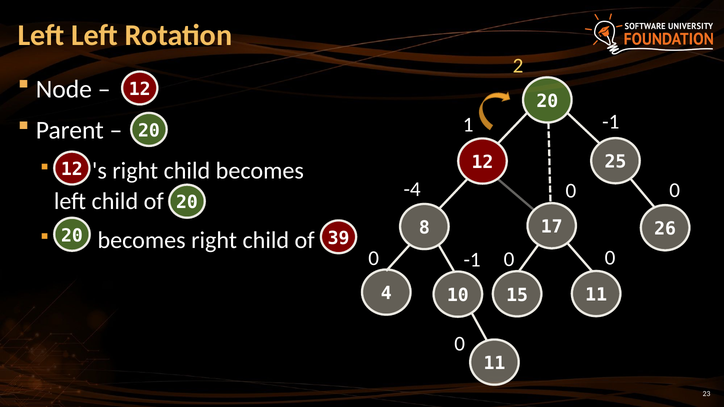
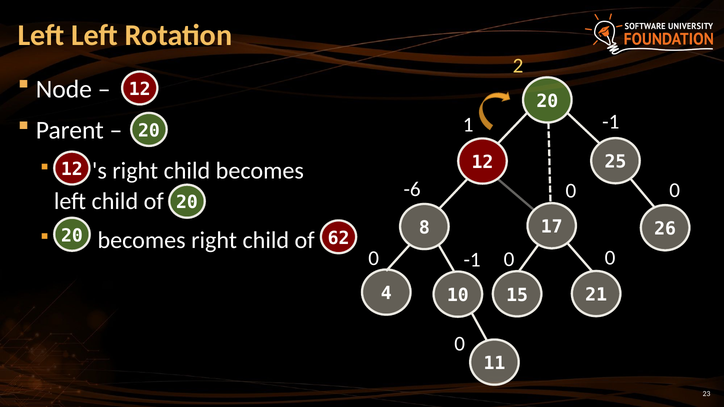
-4: -4 -> -6 (412, 189)
39: 39 -> 62 (339, 238)
15 11: 11 -> 21 (596, 295)
